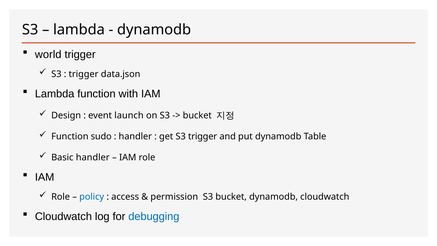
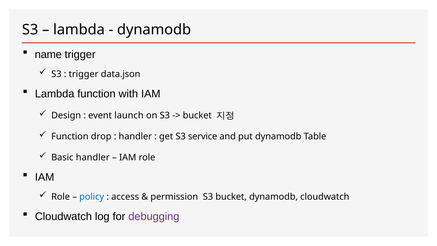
world: world -> name (48, 54)
sudo: sudo -> drop (101, 136)
S3 trigger: trigger -> service (203, 136)
debugging colour: blue -> purple (154, 216)
